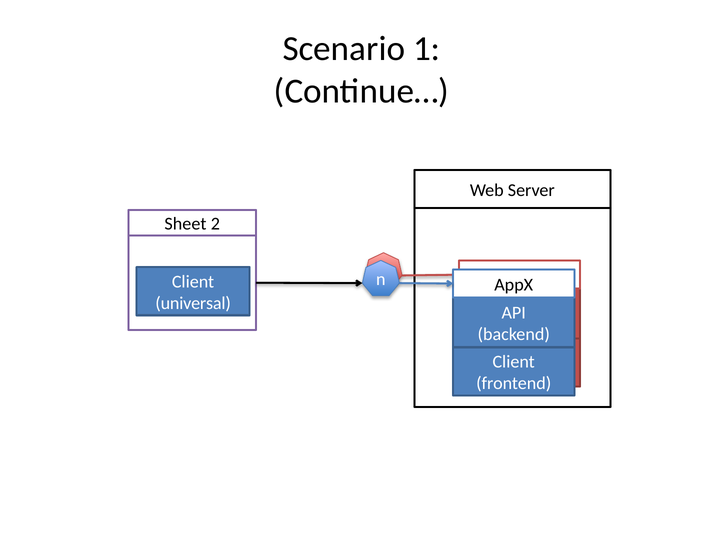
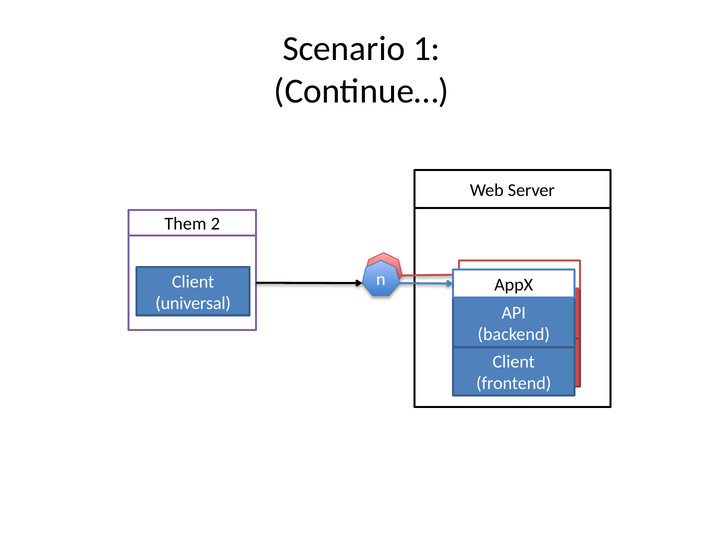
Sheet: Sheet -> Them (185, 224)
